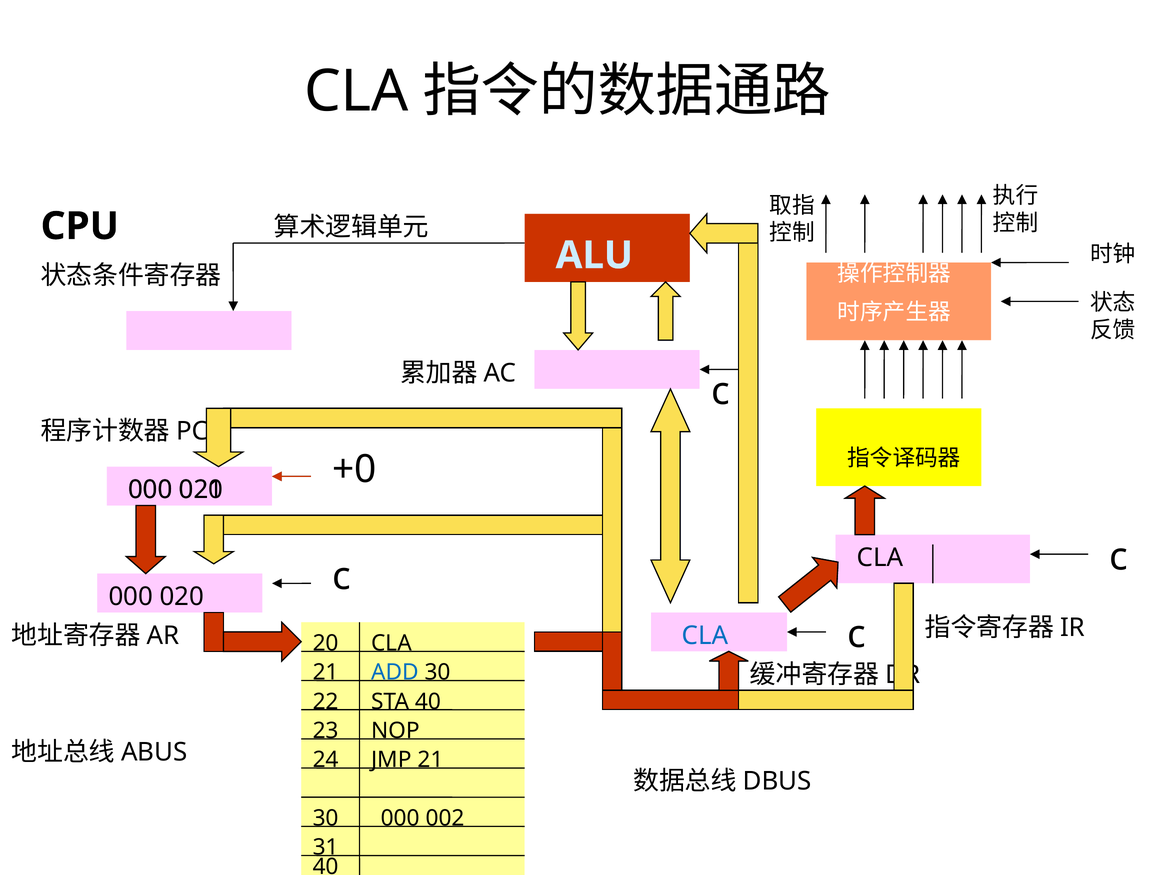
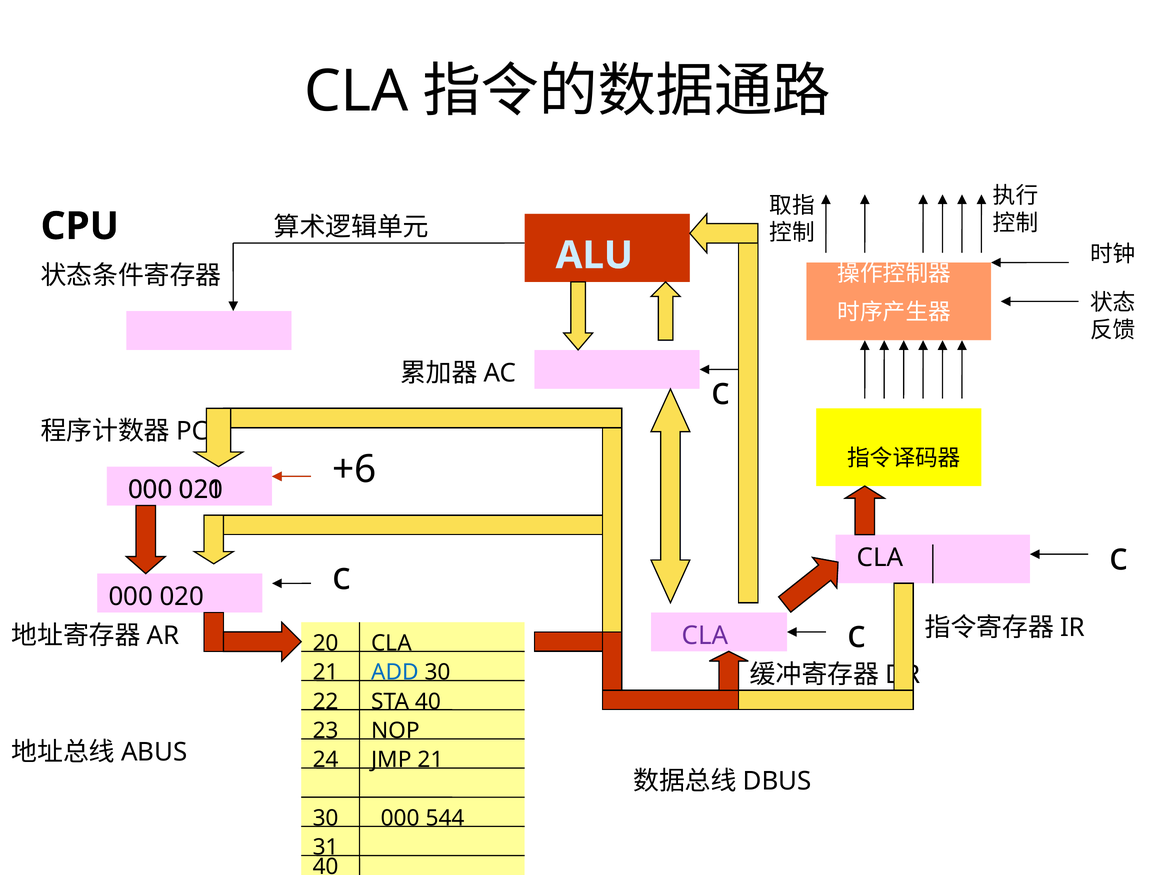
+0: +0 -> +6 (354, 469)
CLA colour: blue -> purple (705, 635)
002: 002 -> 544 (445, 818)
